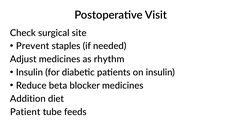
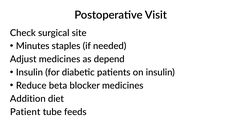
Prevent: Prevent -> Minutes (33, 46)
rhythm: rhythm -> depend (109, 59)
